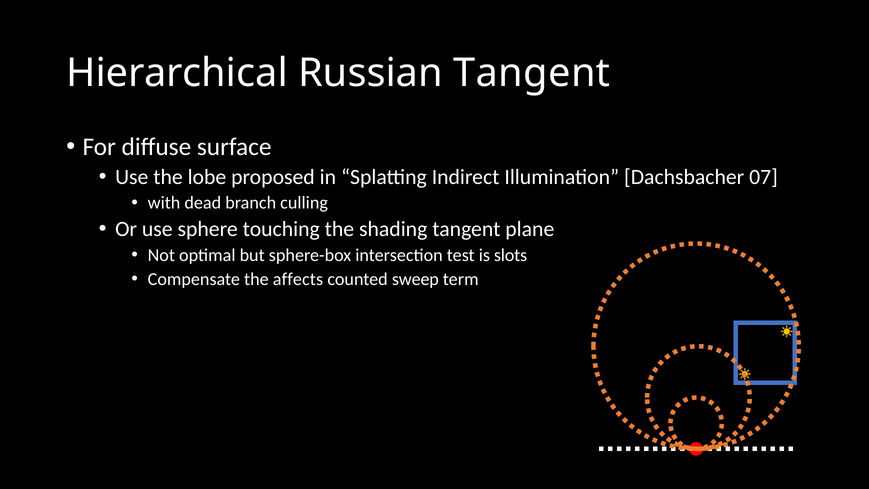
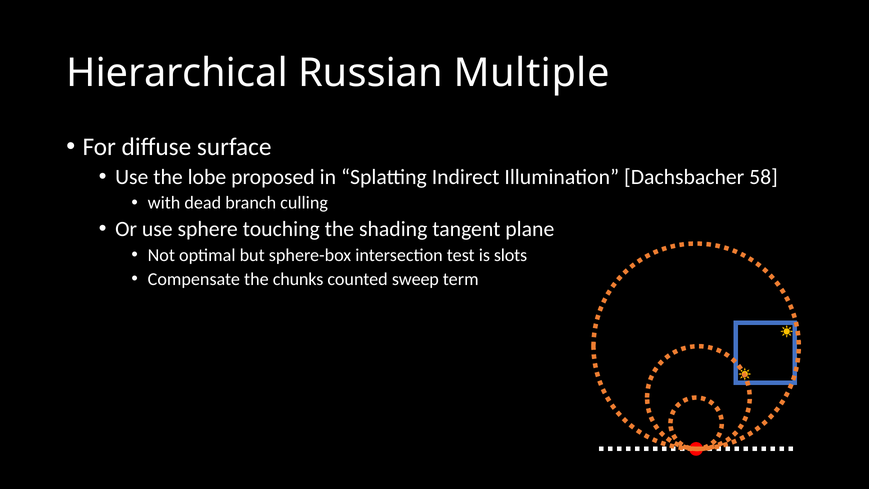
Russian Tangent: Tangent -> Multiple (532, 73)
07: 07 -> 58 (764, 177)
affects: affects -> chunks (298, 279)
